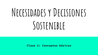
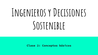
Necesidades: Necesidades -> Ingenieros (29, 13)
